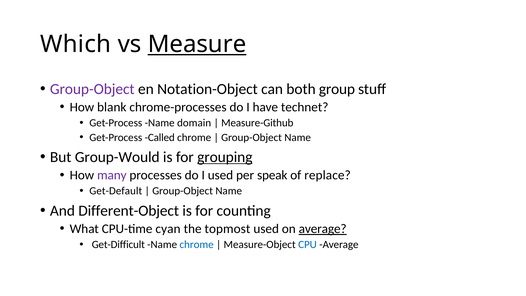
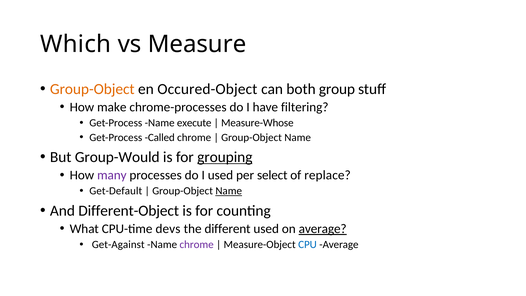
Measure underline: present -> none (197, 44)
Group-Object colour: purple -> orange (92, 89)
Notation-Object: Notation-Object -> Occured-Object (207, 89)
blank: blank -> make (112, 107)
technet: technet -> filtering (305, 107)
domain: domain -> execute (194, 123)
Measure-Github: Measure-Github -> Measure-Whose (257, 123)
speak: speak -> select (272, 175)
Name underline: none -> present (229, 191)
cyan: cyan -> devs (168, 229)
topmost: topmost -> different (228, 229)
Get-Difficult: Get-Difficult -> Get-Against (118, 244)
chrome colour: blue -> purple (197, 244)
